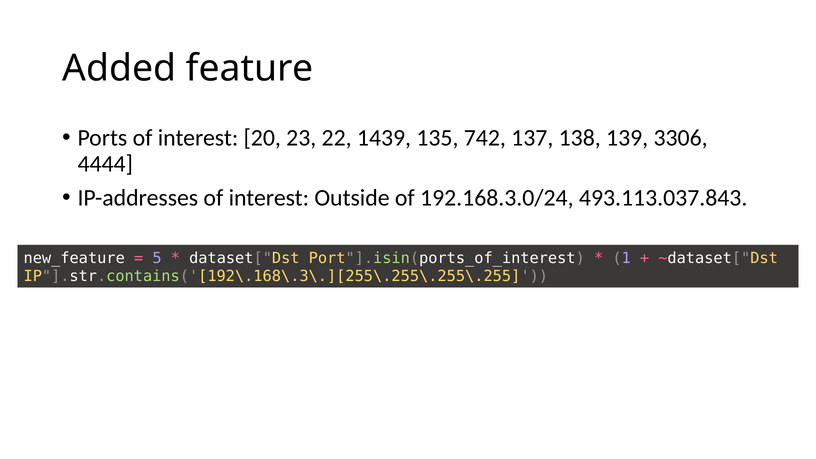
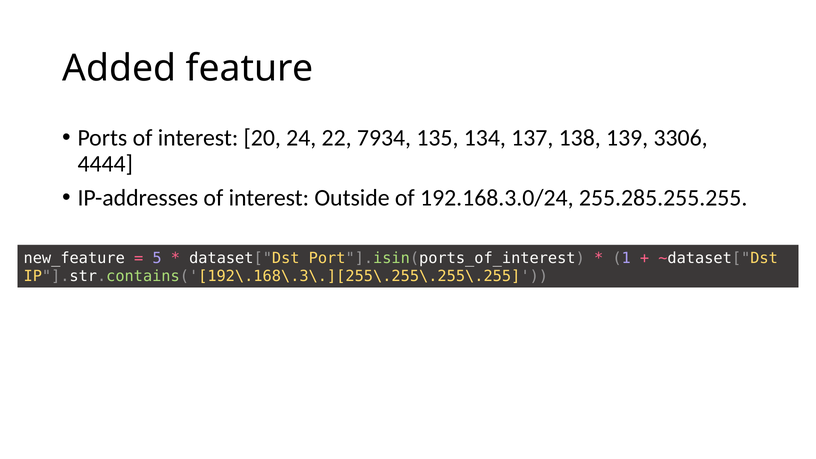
23: 23 -> 24 (301, 138)
1439: 1439 -> 7934 (384, 138)
742: 742 -> 134 (485, 138)
493.113.037.843: 493.113.037.843 -> 255.285.255.255 (663, 198)
